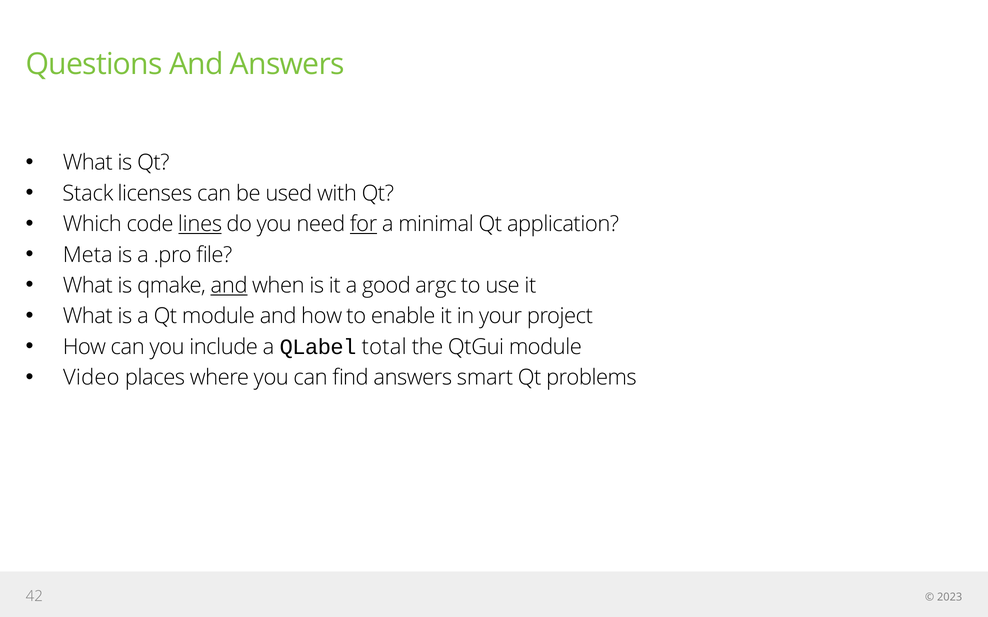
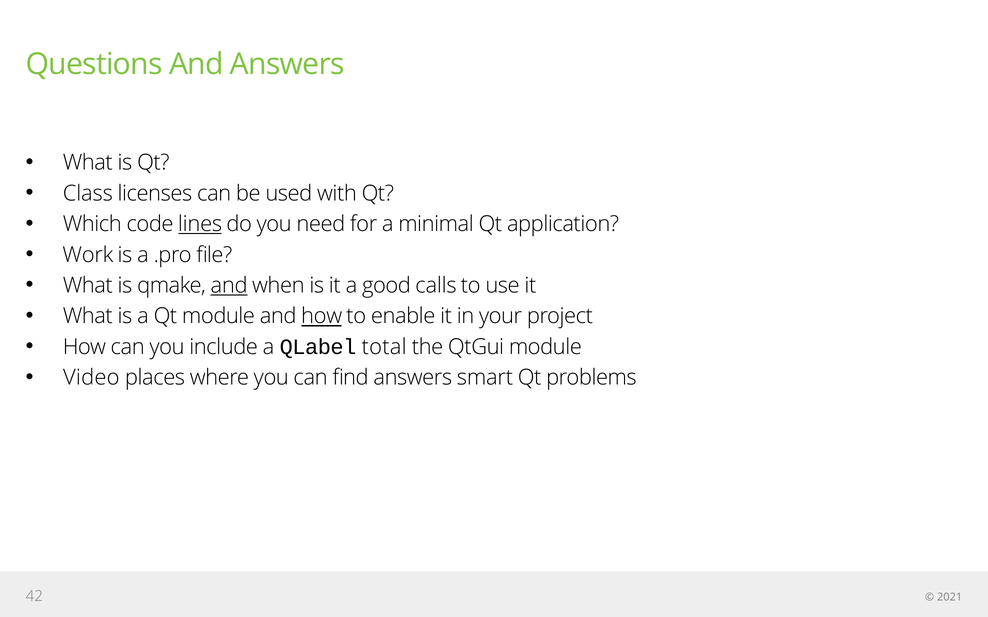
Stack: Stack -> Class (88, 194)
for underline: present -> none (364, 224)
Meta: Meta -> Work (88, 255)
argc: argc -> calls (436, 286)
how underline: none -> present (322, 316)
2023: 2023 -> 2021 (950, 598)
